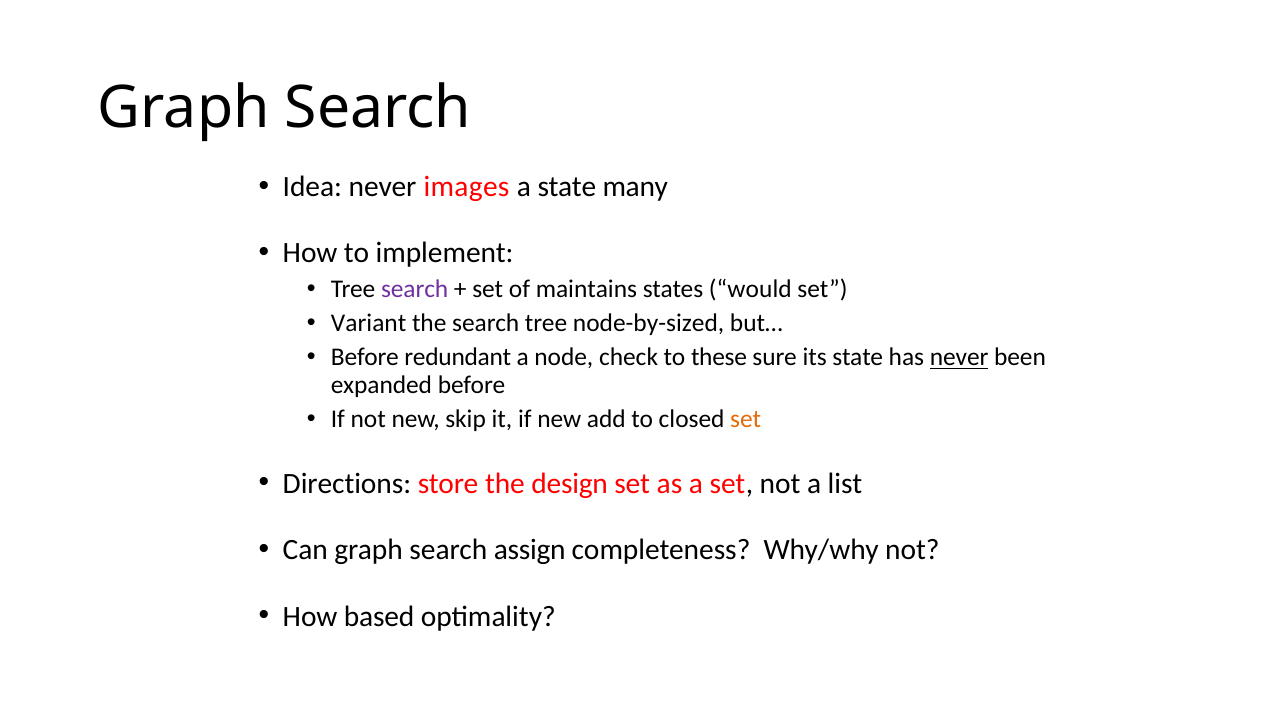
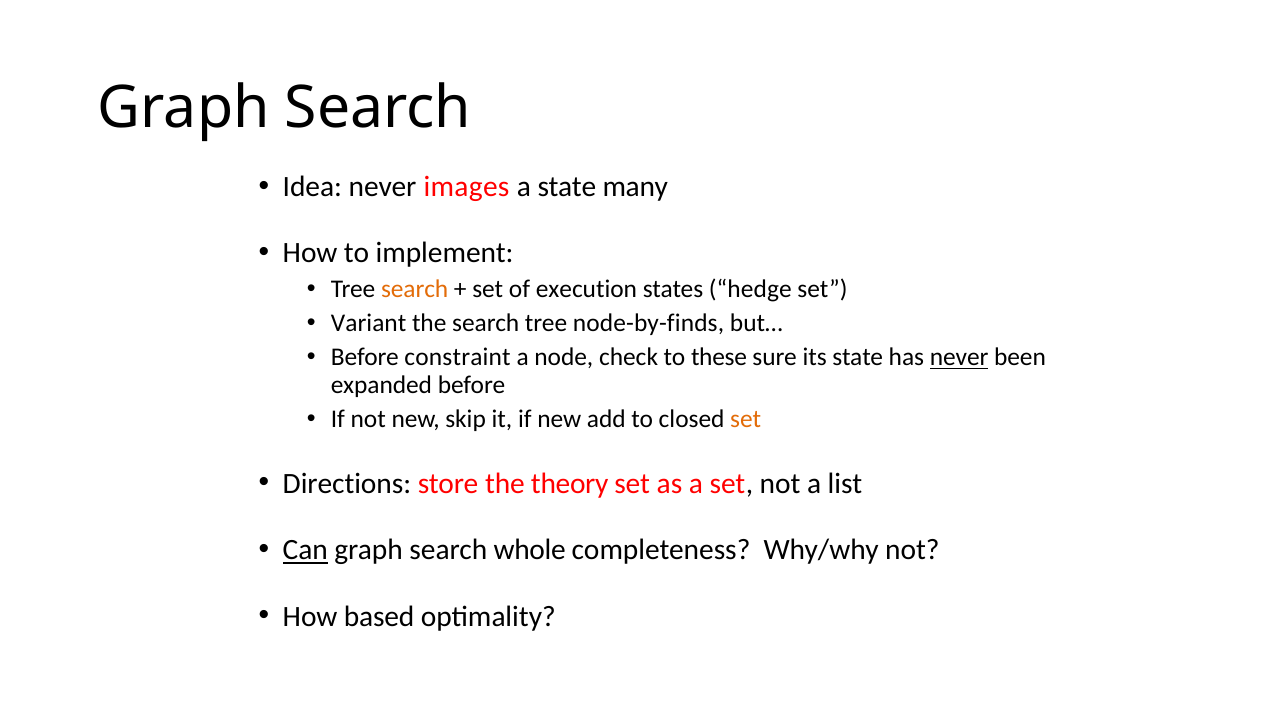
search colour: purple -> orange (415, 289)
maintains: maintains -> execution (586, 289)
would: would -> hedge (750, 289)
node-by-sized: node-by-sized -> node-by-finds (649, 323)
redundant: redundant -> constraint (458, 357)
design: design -> theory (570, 484)
Can underline: none -> present (305, 550)
assign: assign -> whole (530, 550)
